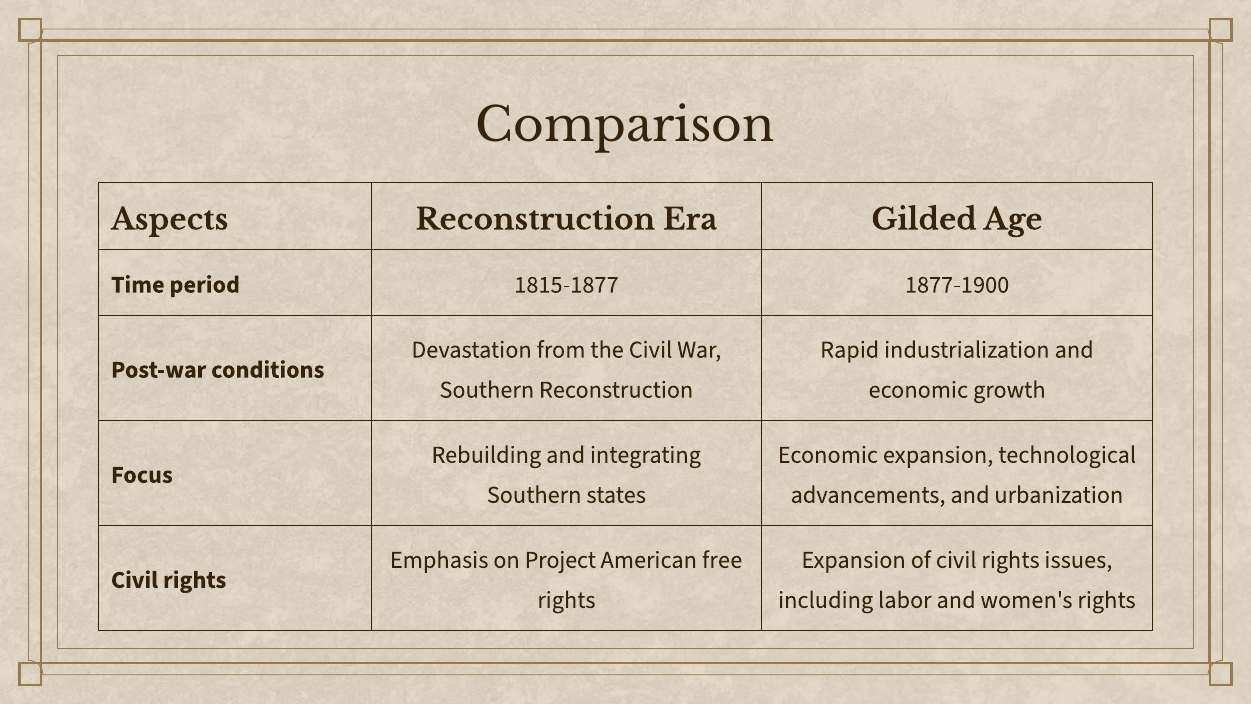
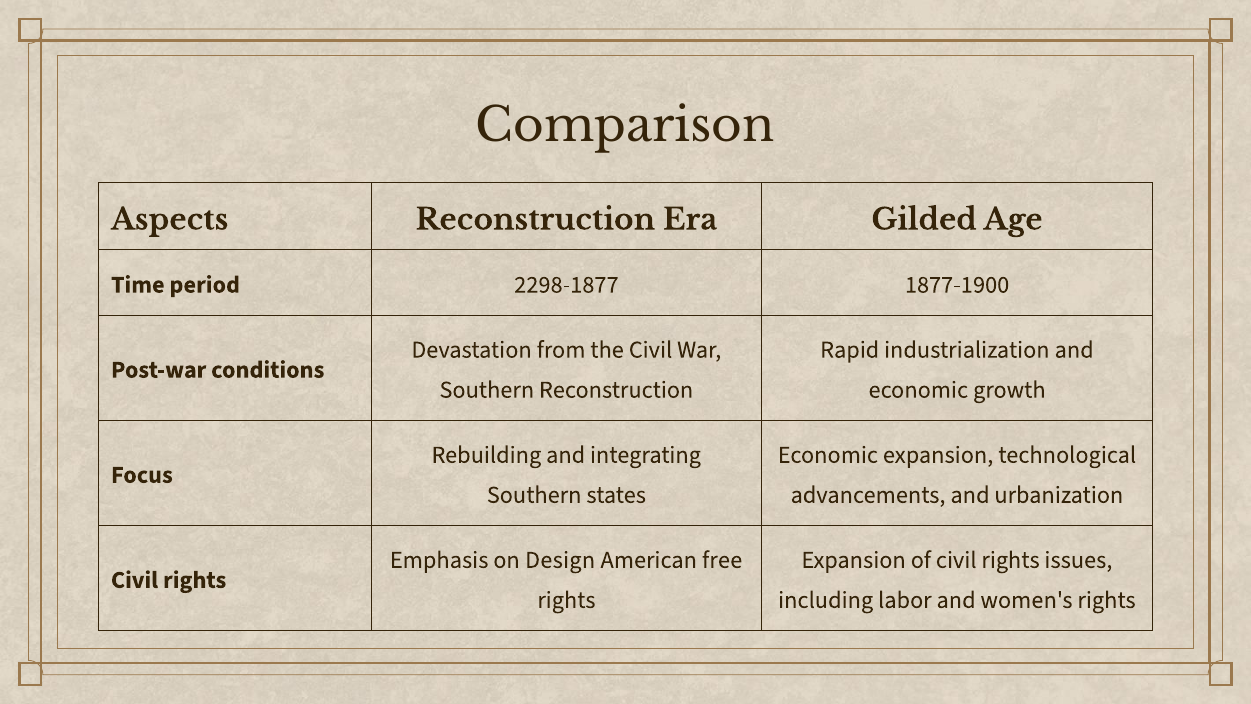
1815-1877: 1815-1877 -> 2298-1877 (566, 284)
Project: Project -> Design (560, 560)
